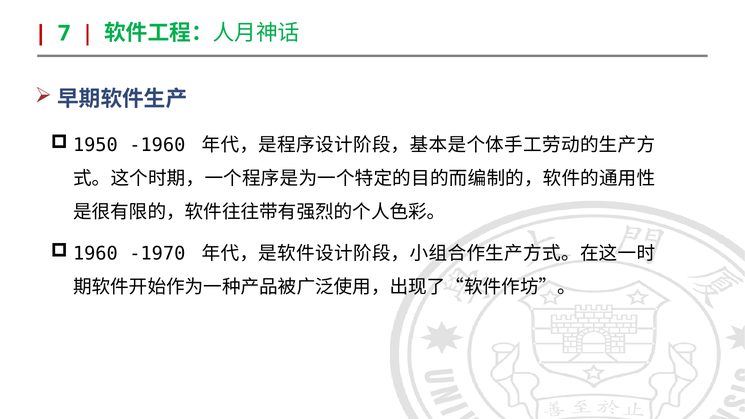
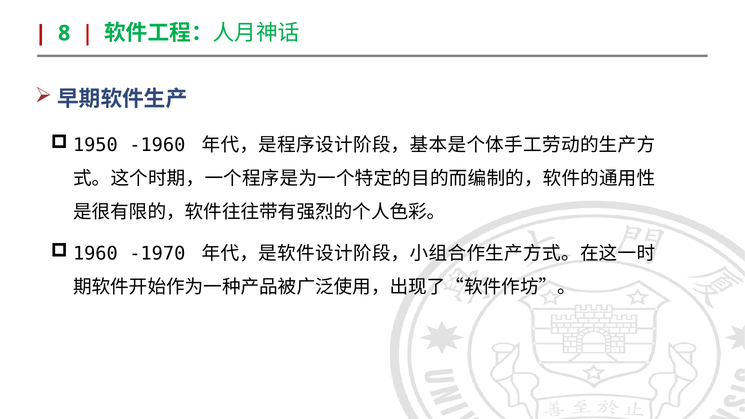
7: 7 -> 8 (64, 33)
